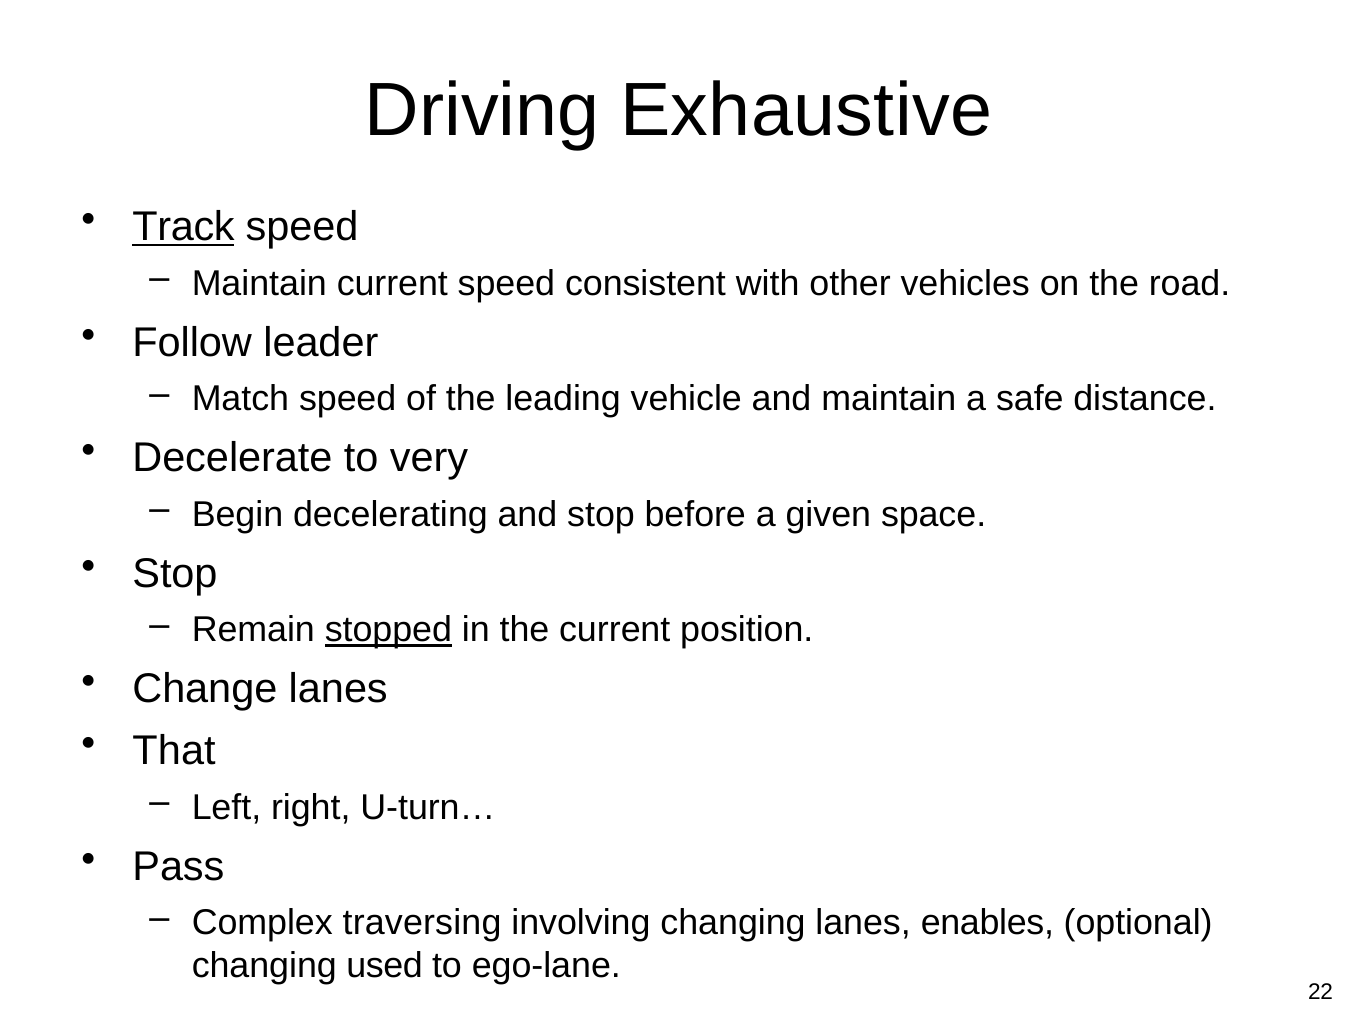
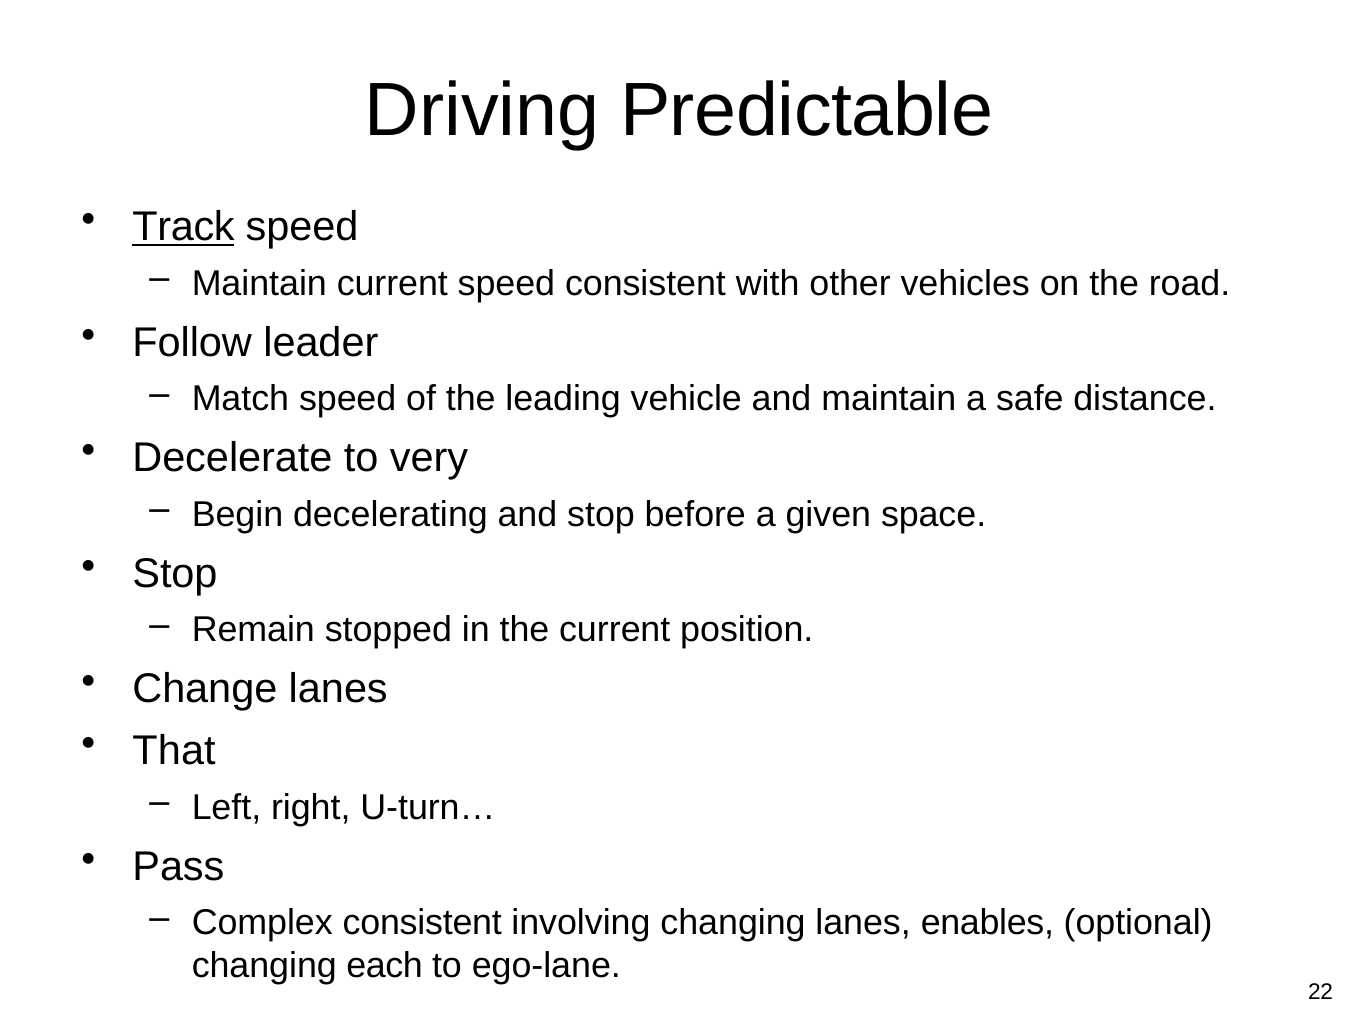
Exhaustive: Exhaustive -> Predictable (807, 111)
stopped underline: present -> none (388, 630)
Complex traversing: traversing -> consistent (422, 923)
used: used -> each (385, 966)
